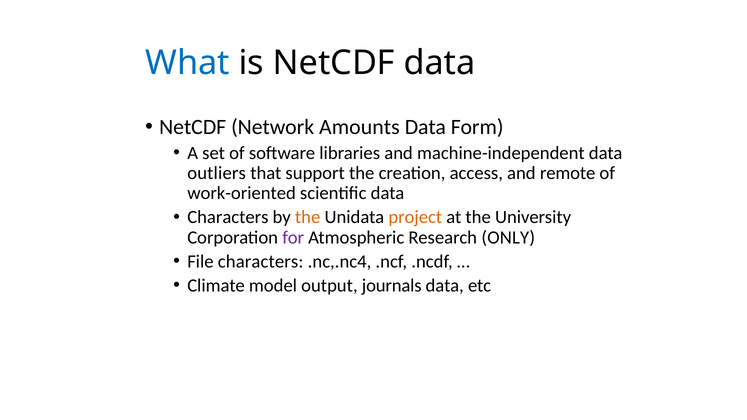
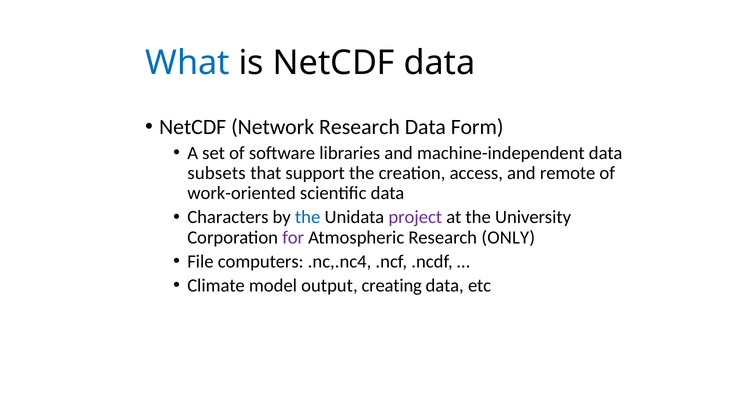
Network Amounts: Amounts -> Research (359, 127)
outliers: outliers -> subsets (217, 173)
the colour: orange -> blue (308, 217)
project colour: orange -> purple (415, 217)
File characters: characters -> computers (261, 262)
journals: journals -> creating (392, 286)
